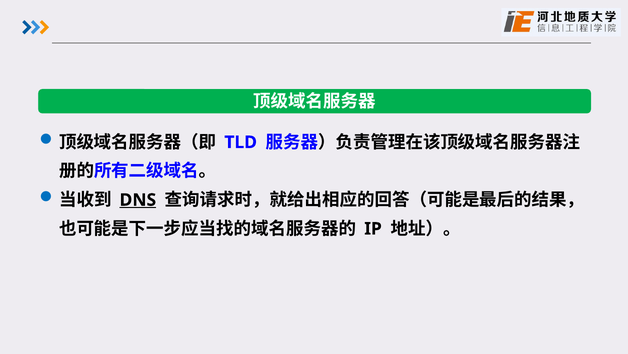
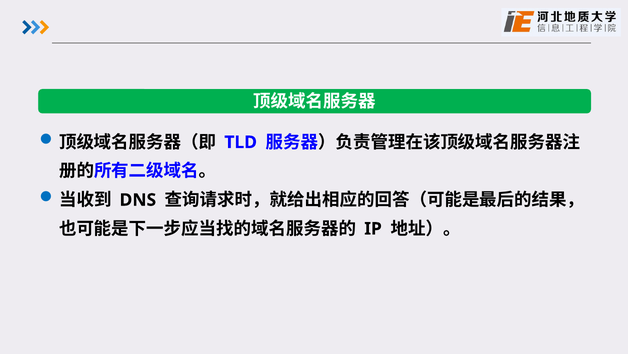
DNS underline: present -> none (138, 200)
